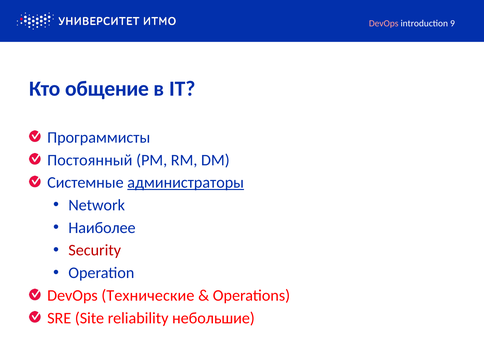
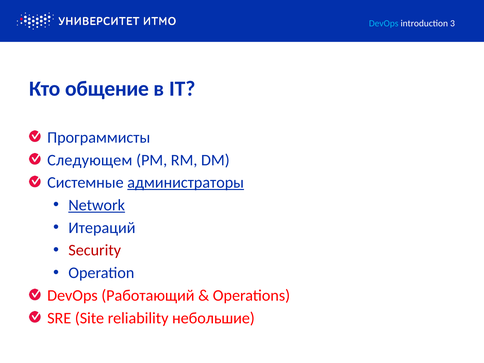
DevOps colour: pink -> light blue (384, 23)
9: 9 -> 3 (453, 23)
Постоянный: Постоянный -> Следующем (90, 160)
Network underline: none -> present (97, 205)
Наиболее: Наиболее -> Итераций (102, 228)
Технические: Технические -> Работающий (148, 295)
